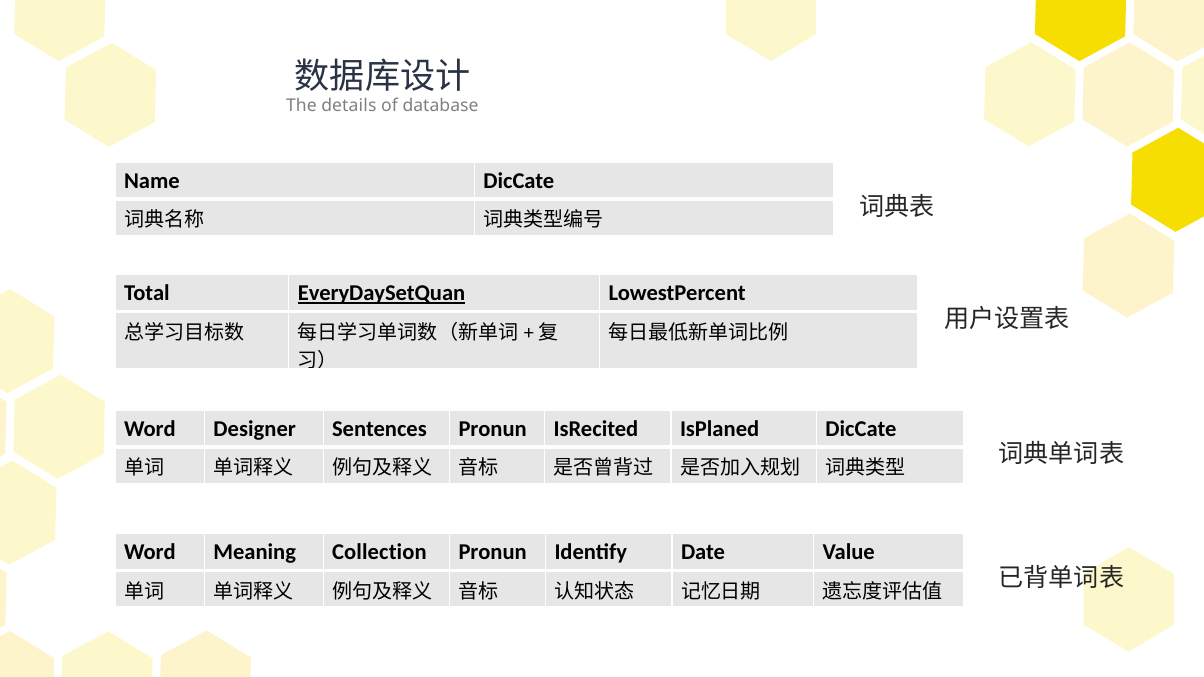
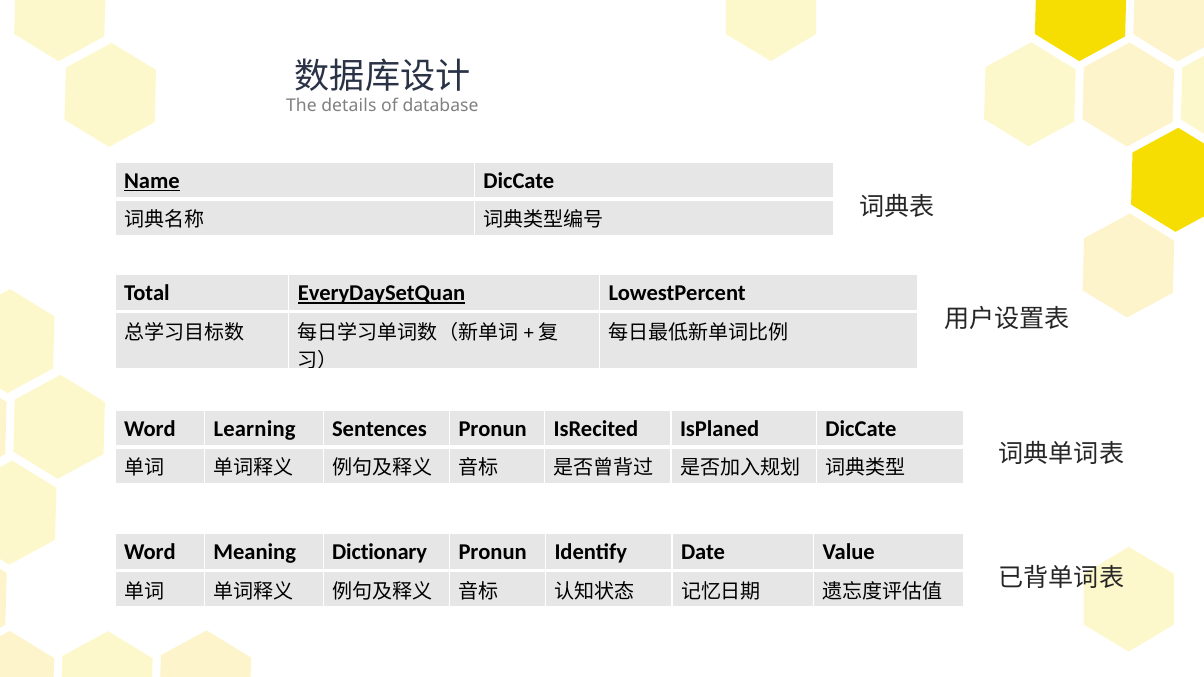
Name underline: none -> present (152, 181)
Designer: Designer -> Learning (255, 429)
Collection: Collection -> Dictionary (380, 553)
